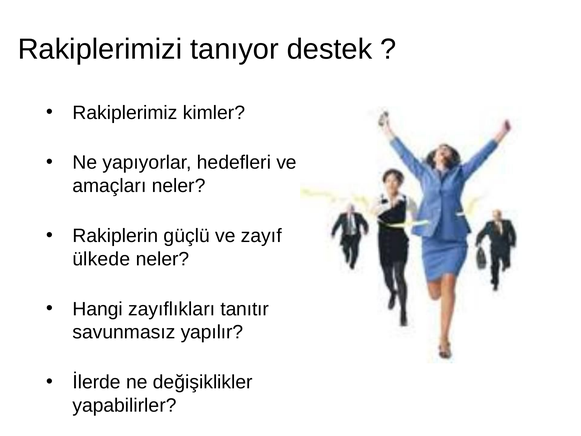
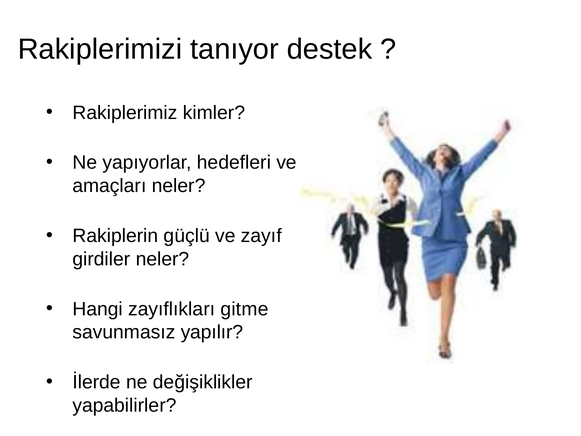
ülkede: ülkede -> girdiler (101, 259)
tanıtır: tanıtır -> gitme (245, 309)
